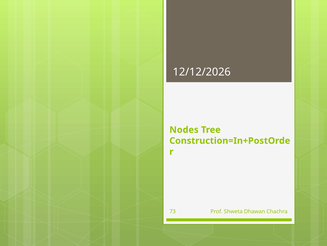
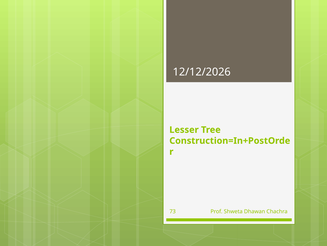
Nodes: Nodes -> Lesser (184, 129)
